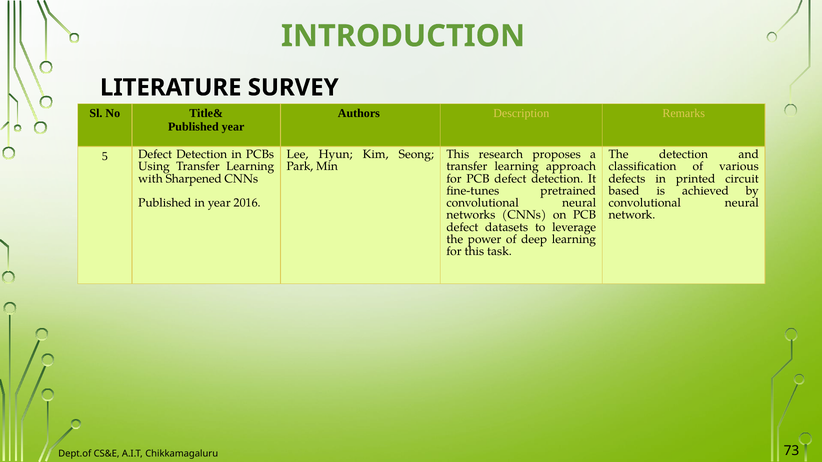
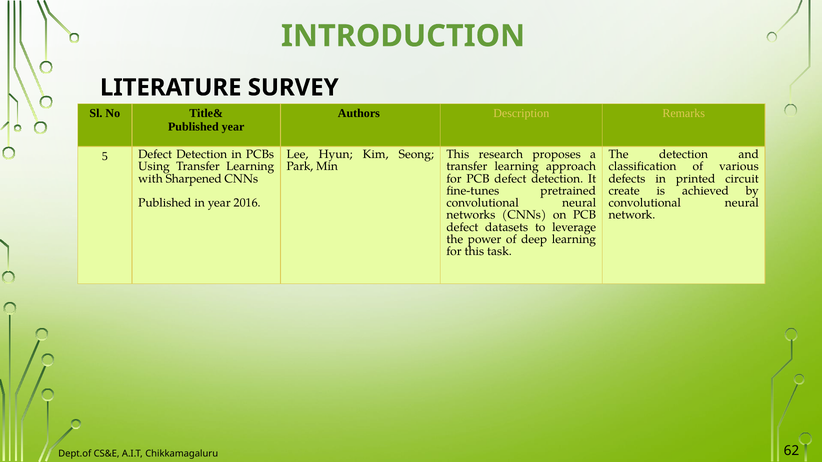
based: based -> create (624, 191)
73: 73 -> 62 (791, 451)
